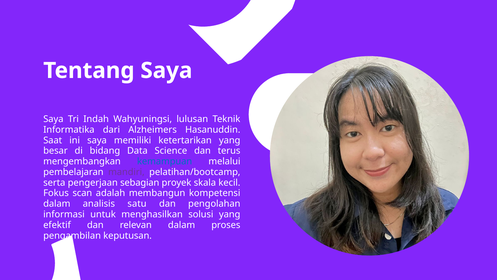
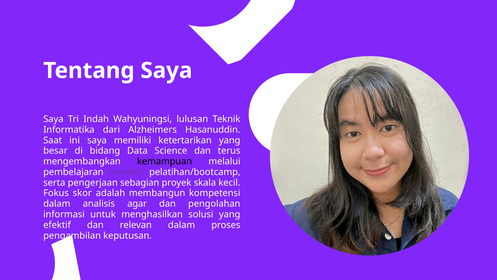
kemampuan colour: blue -> black (165, 161)
scan: scan -> skor (82, 193)
satu: satu -> agar (137, 204)
